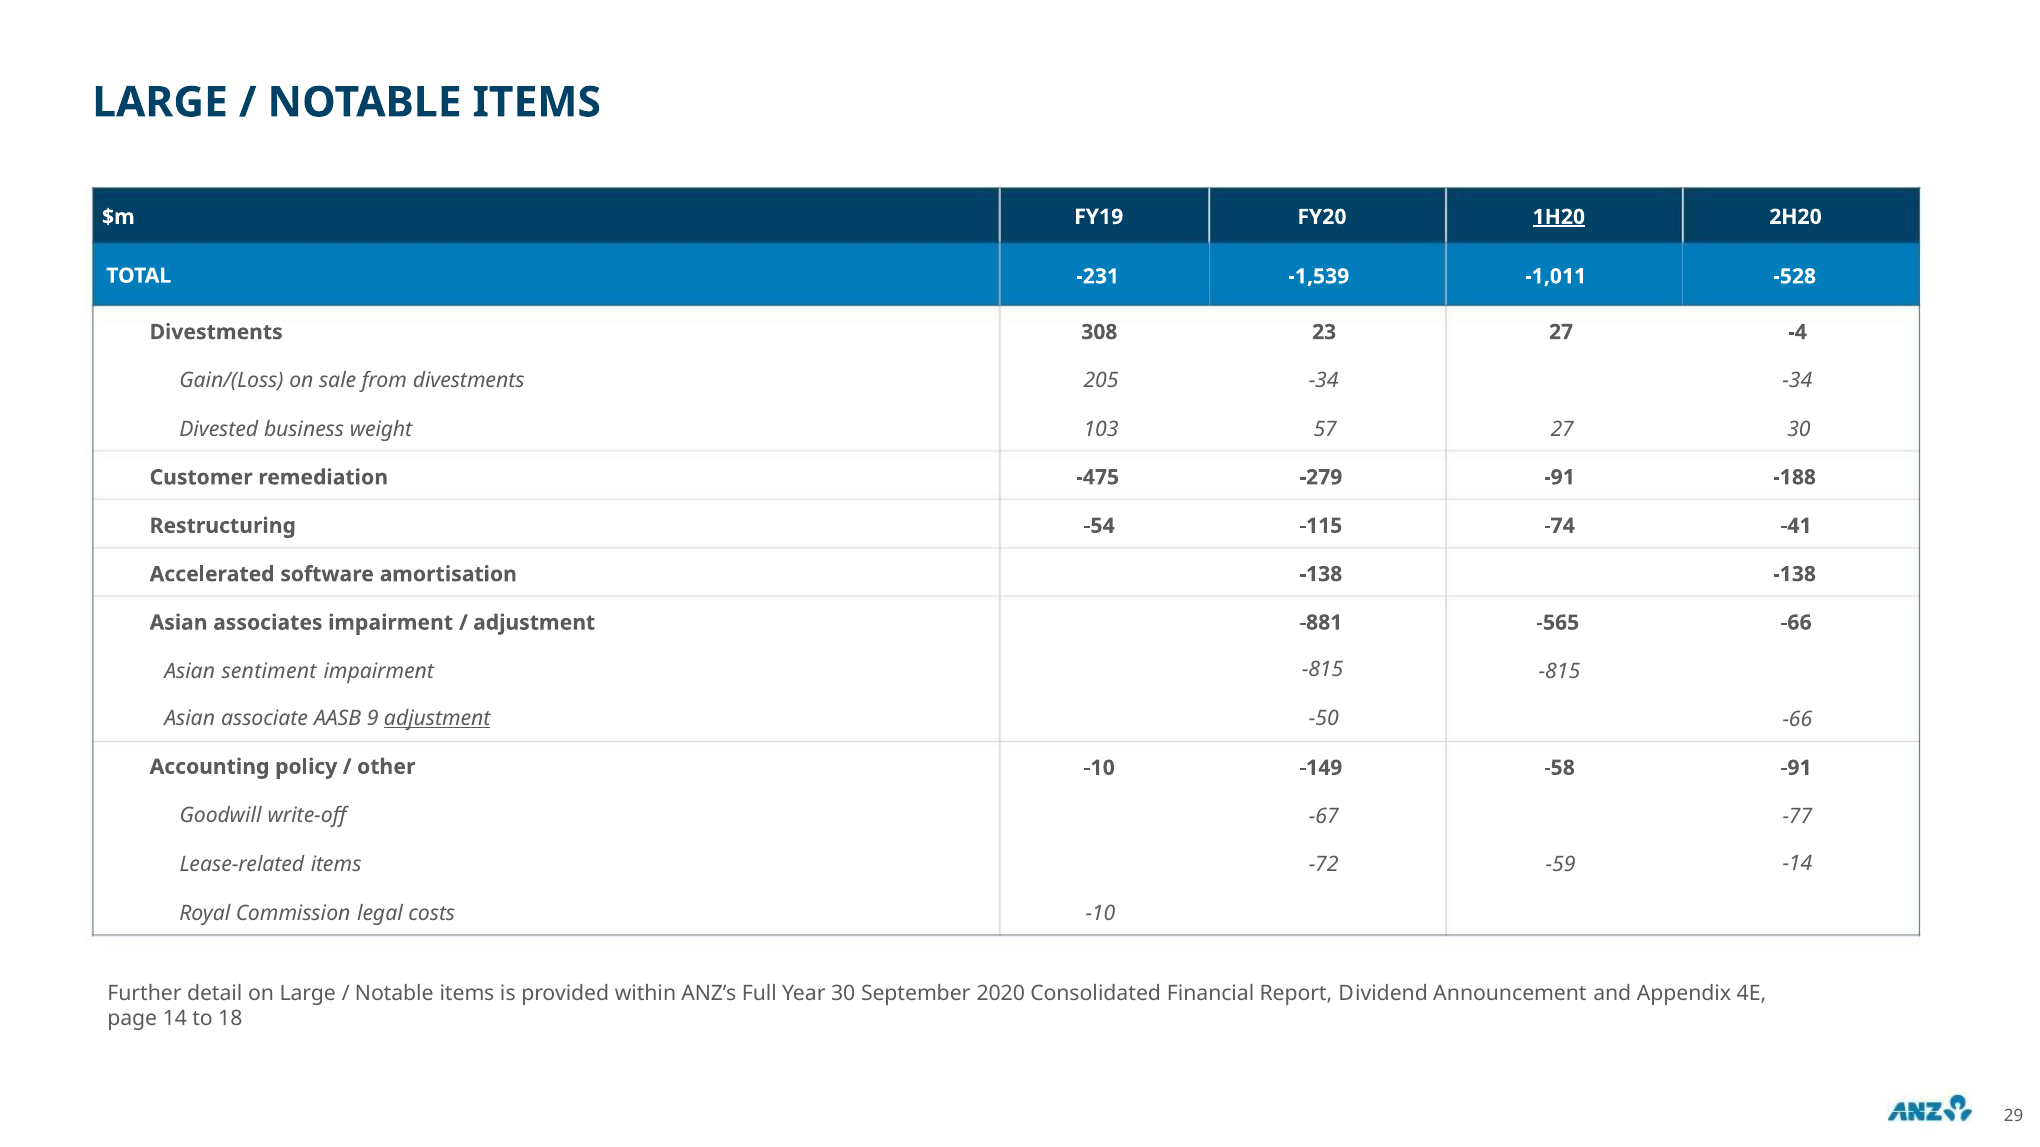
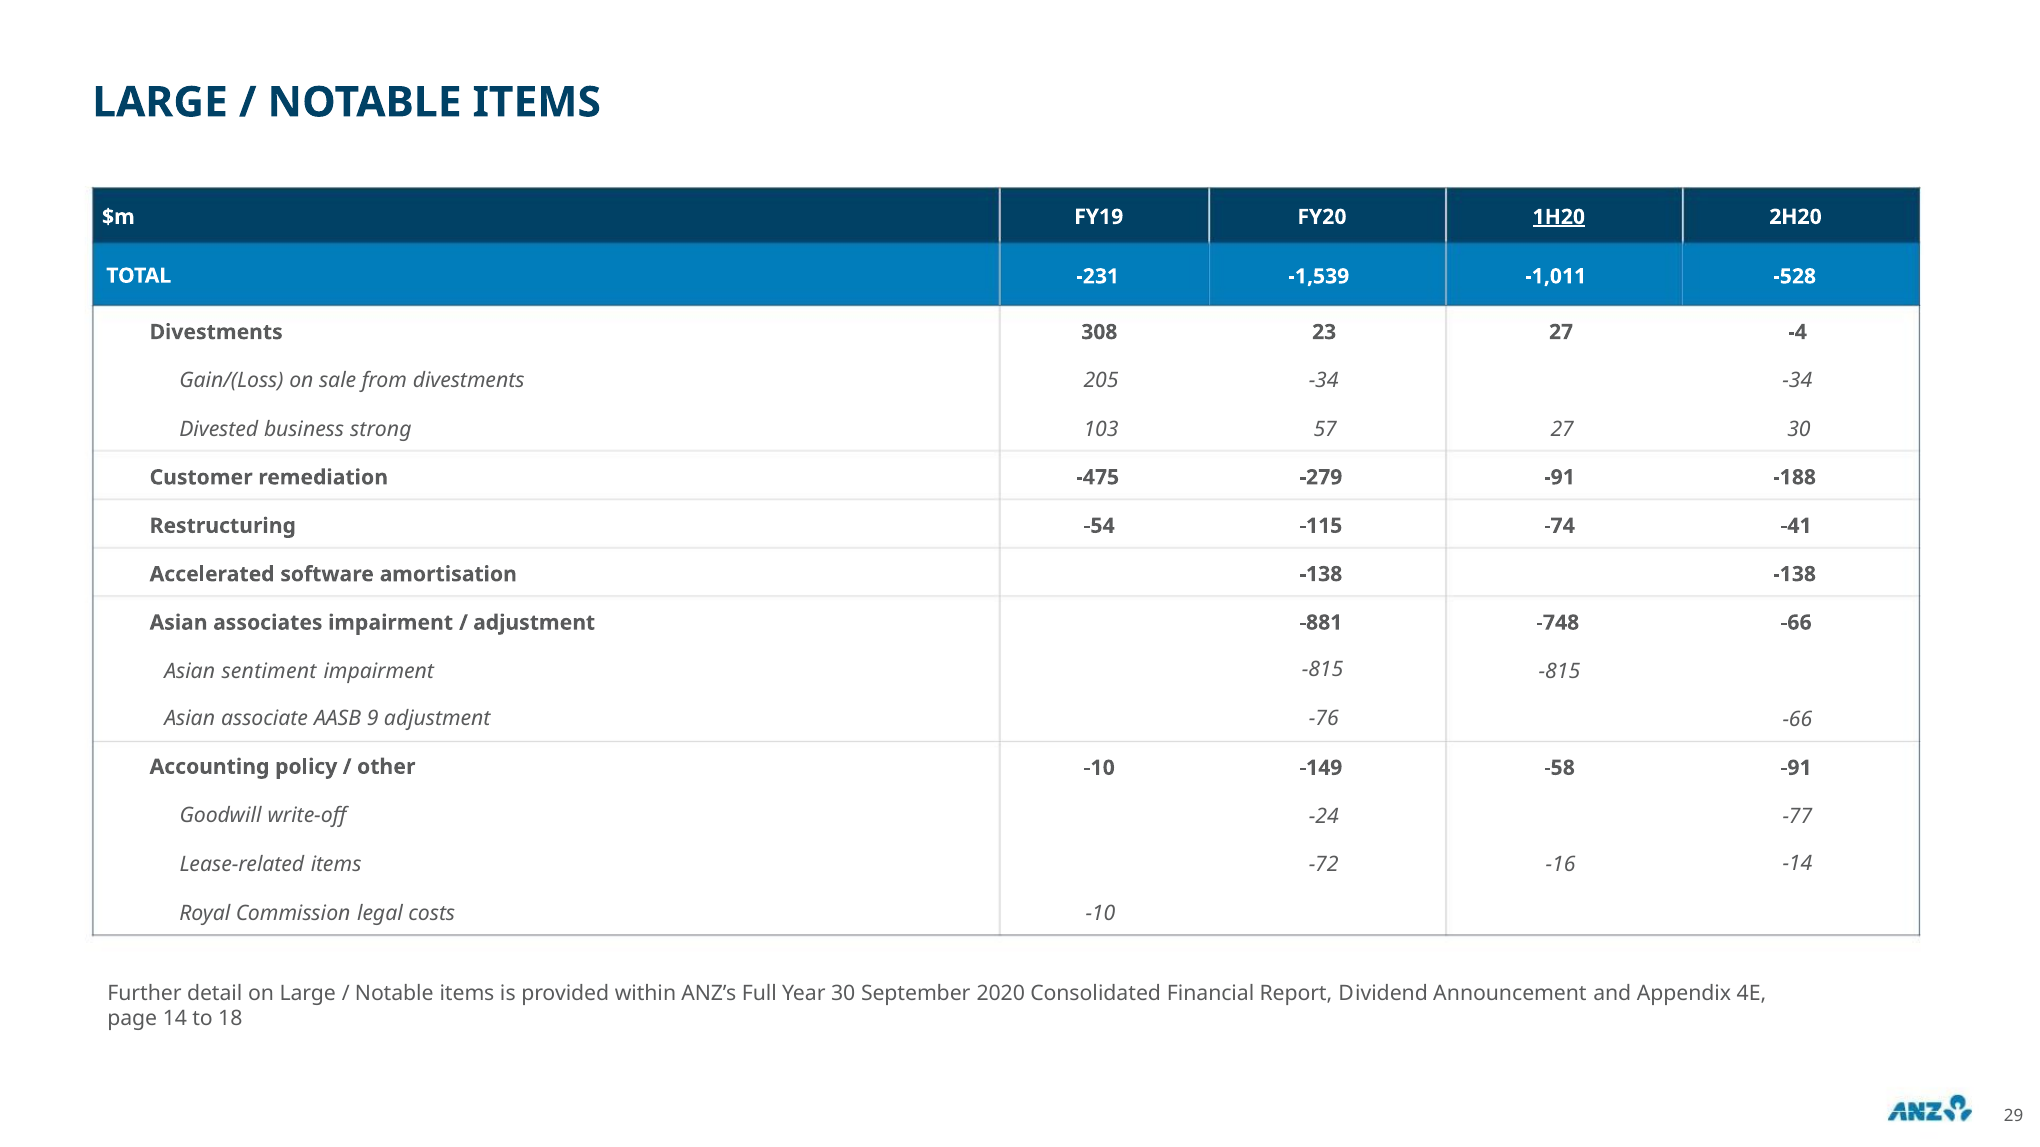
weight: weight -> strong (381, 429)
-565: -565 -> -748 (1558, 623)
-50: -50 -> -76 (1324, 719)
adjustment underline: present -> none (437, 719)
-67: -67 -> -24 (1324, 817)
-59: -59 -> -16 (1561, 865)
